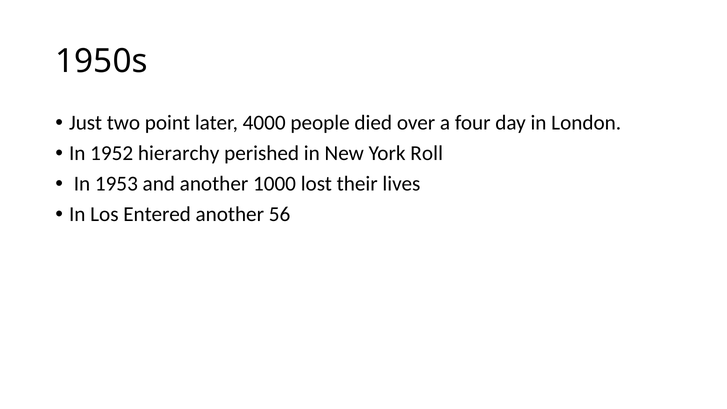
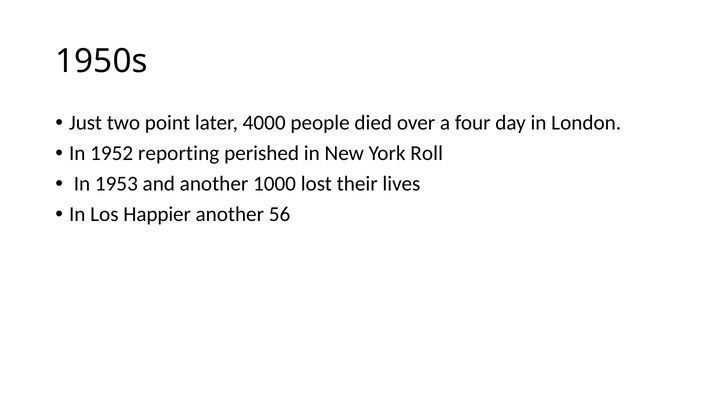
hierarchy: hierarchy -> reporting (179, 153)
Entered: Entered -> Happier (157, 214)
